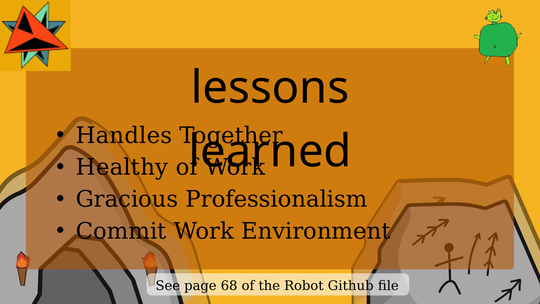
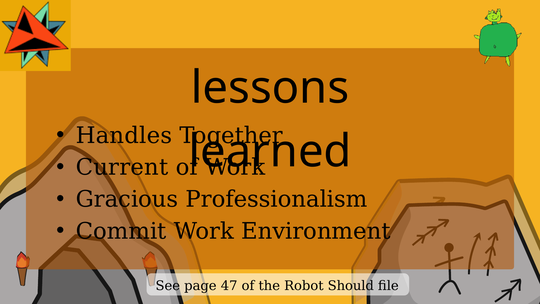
Healthy: Healthy -> Current (122, 167)
68: 68 -> 47 (229, 285)
Github: Github -> Should (351, 285)
